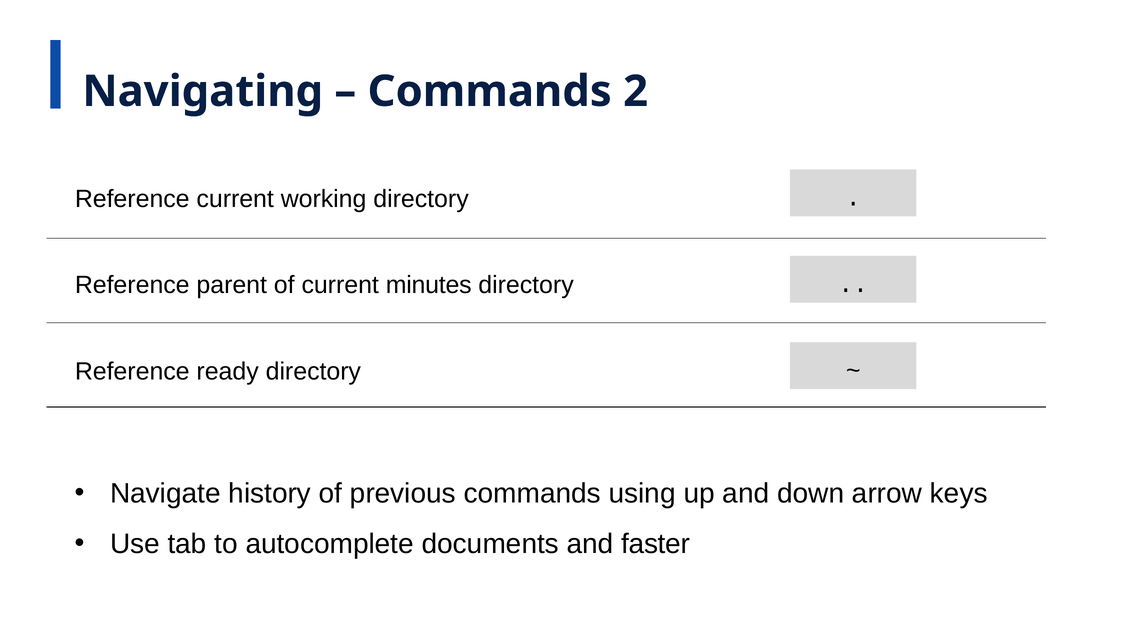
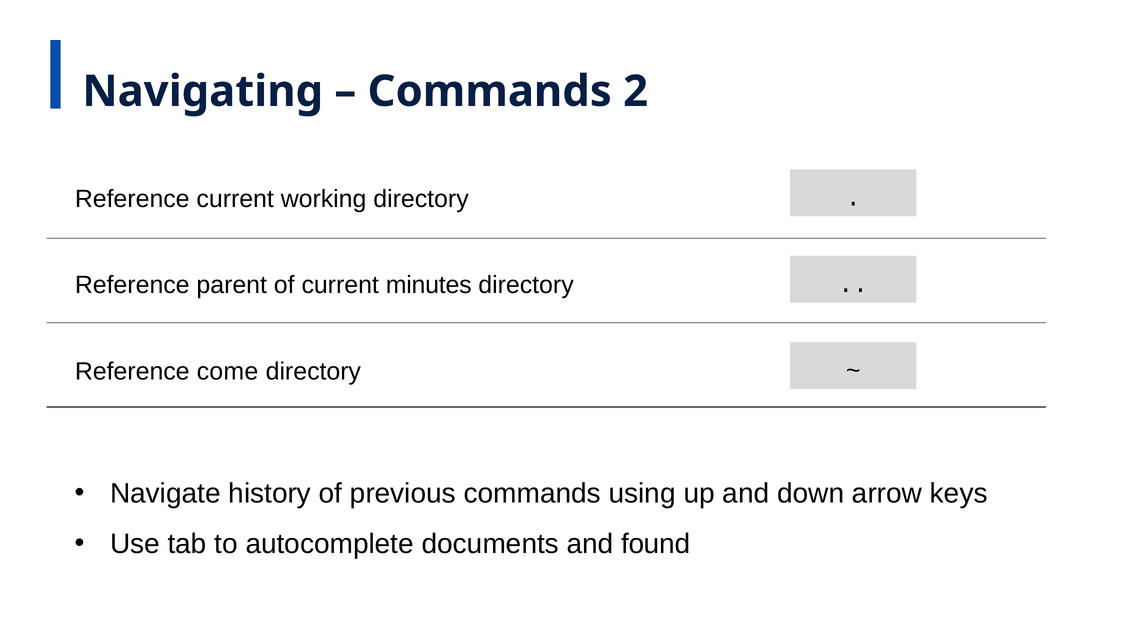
ready: ready -> come (228, 371)
faster: faster -> found (656, 544)
